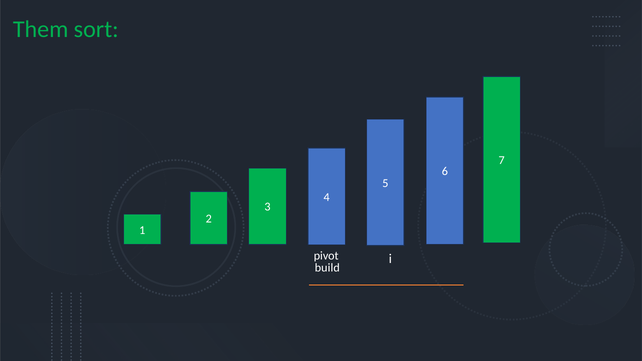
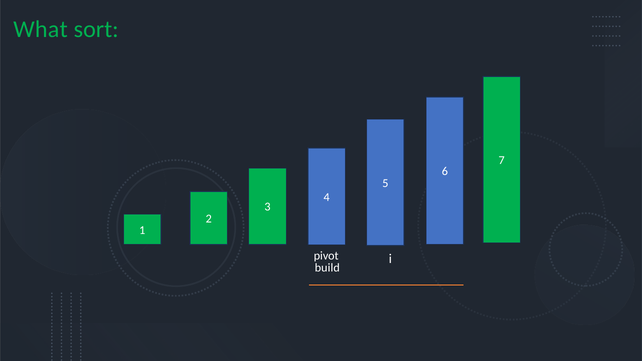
Them: Them -> What (40, 29)
